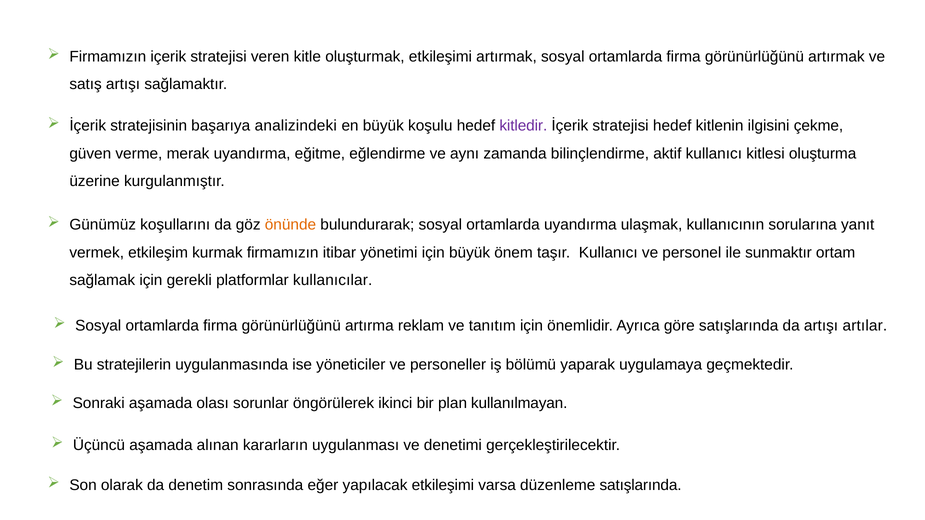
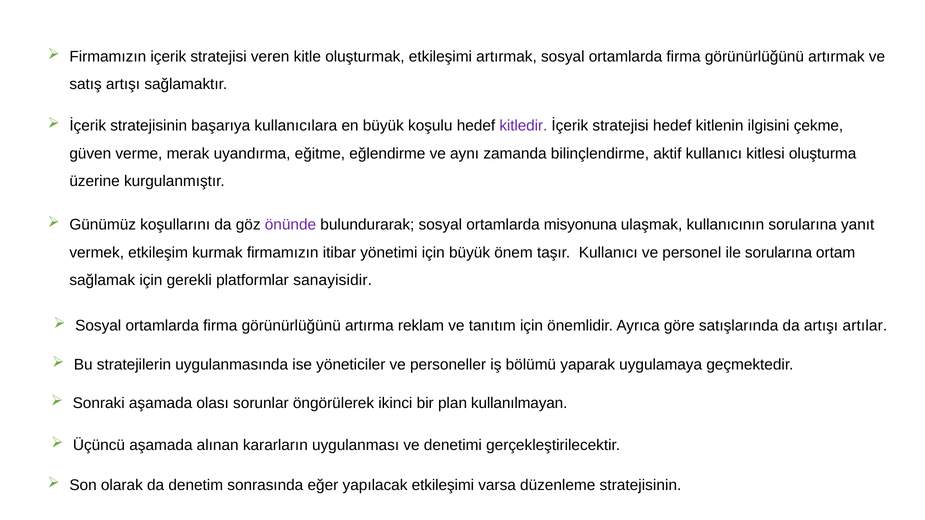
analizindeki: analizindeki -> kullanıcılara (296, 126)
önünde colour: orange -> purple (290, 225)
ortamlarda uyandırma: uyandırma -> misyonuna (580, 225)
ile sunmaktır: sunmaktır -> sorularına (779, 253)
kullanıcılar: kullanıcılar -> sanayisidir (333, 280)
düzenleme satışlarında: satışlarında -> stratejisinin (640, 485)
